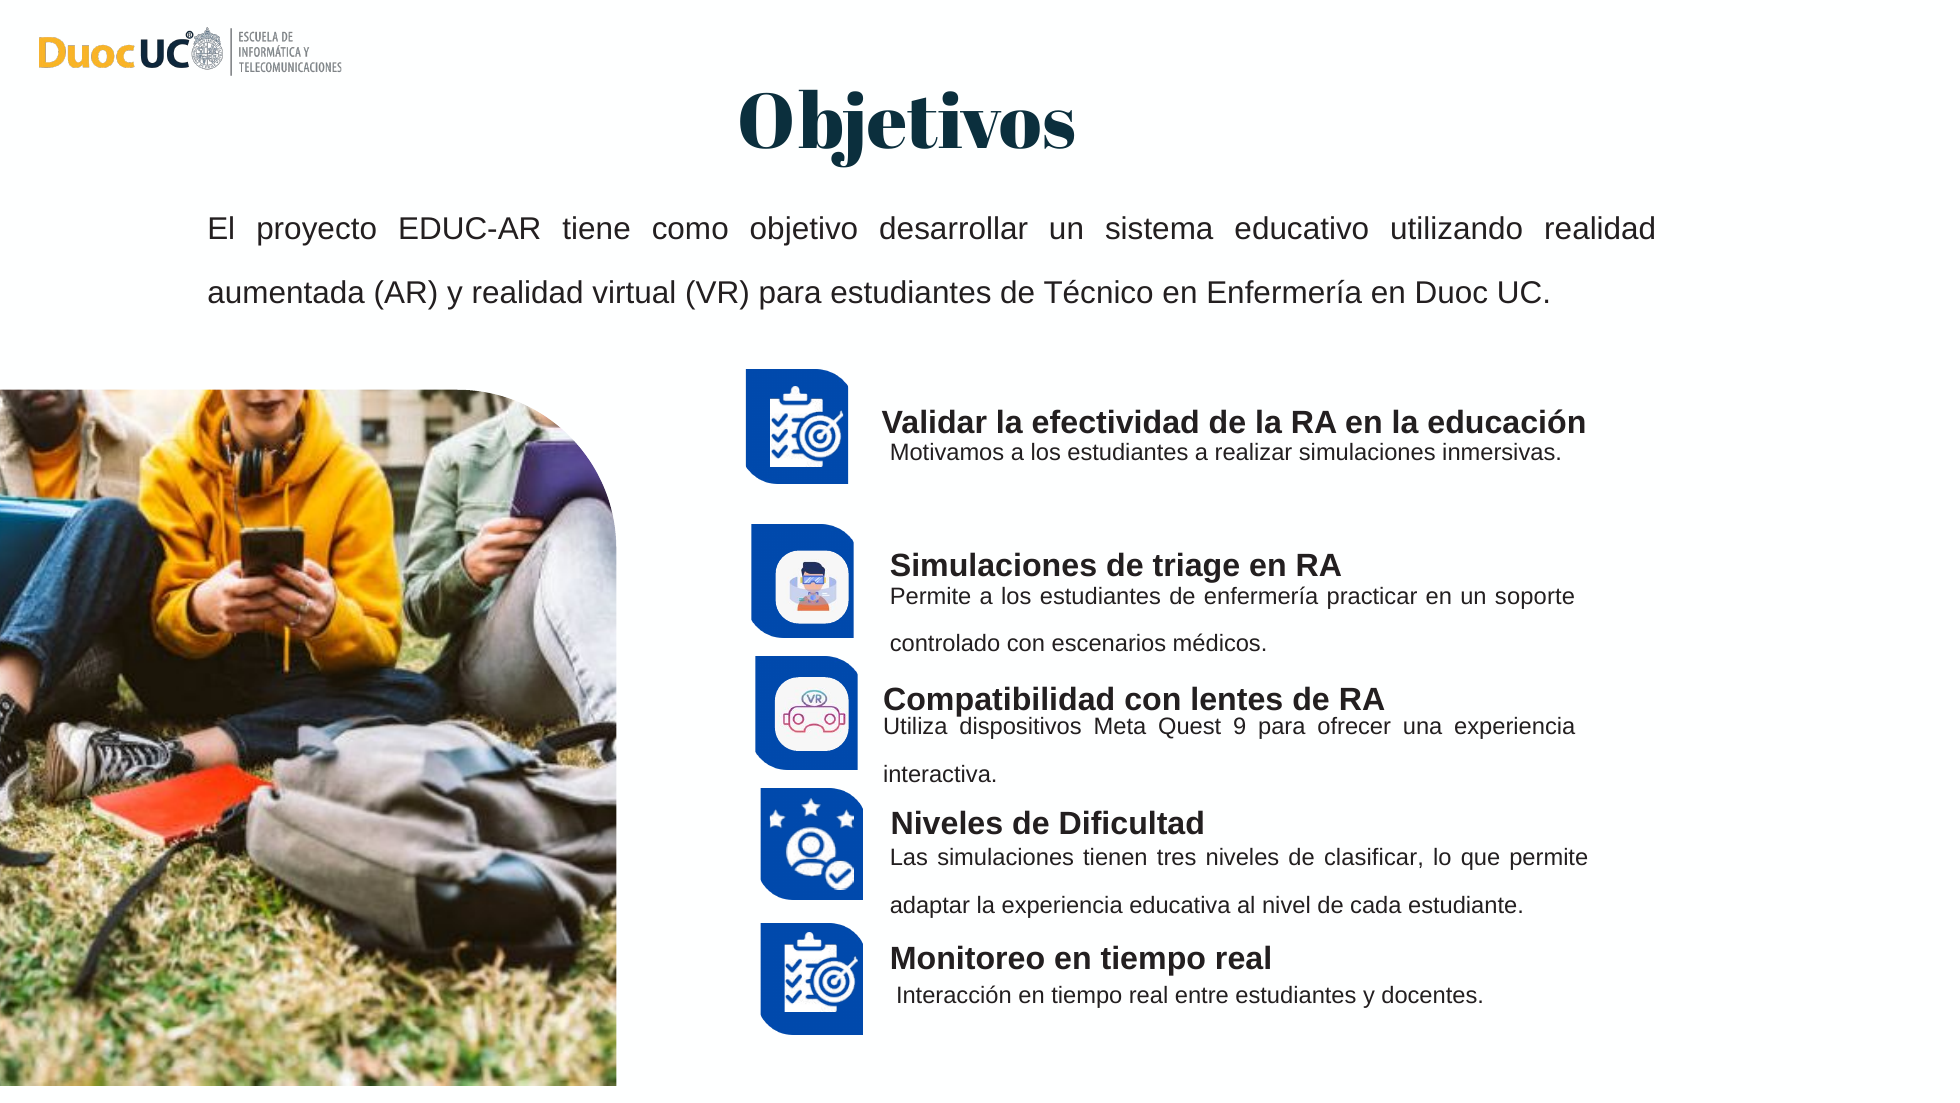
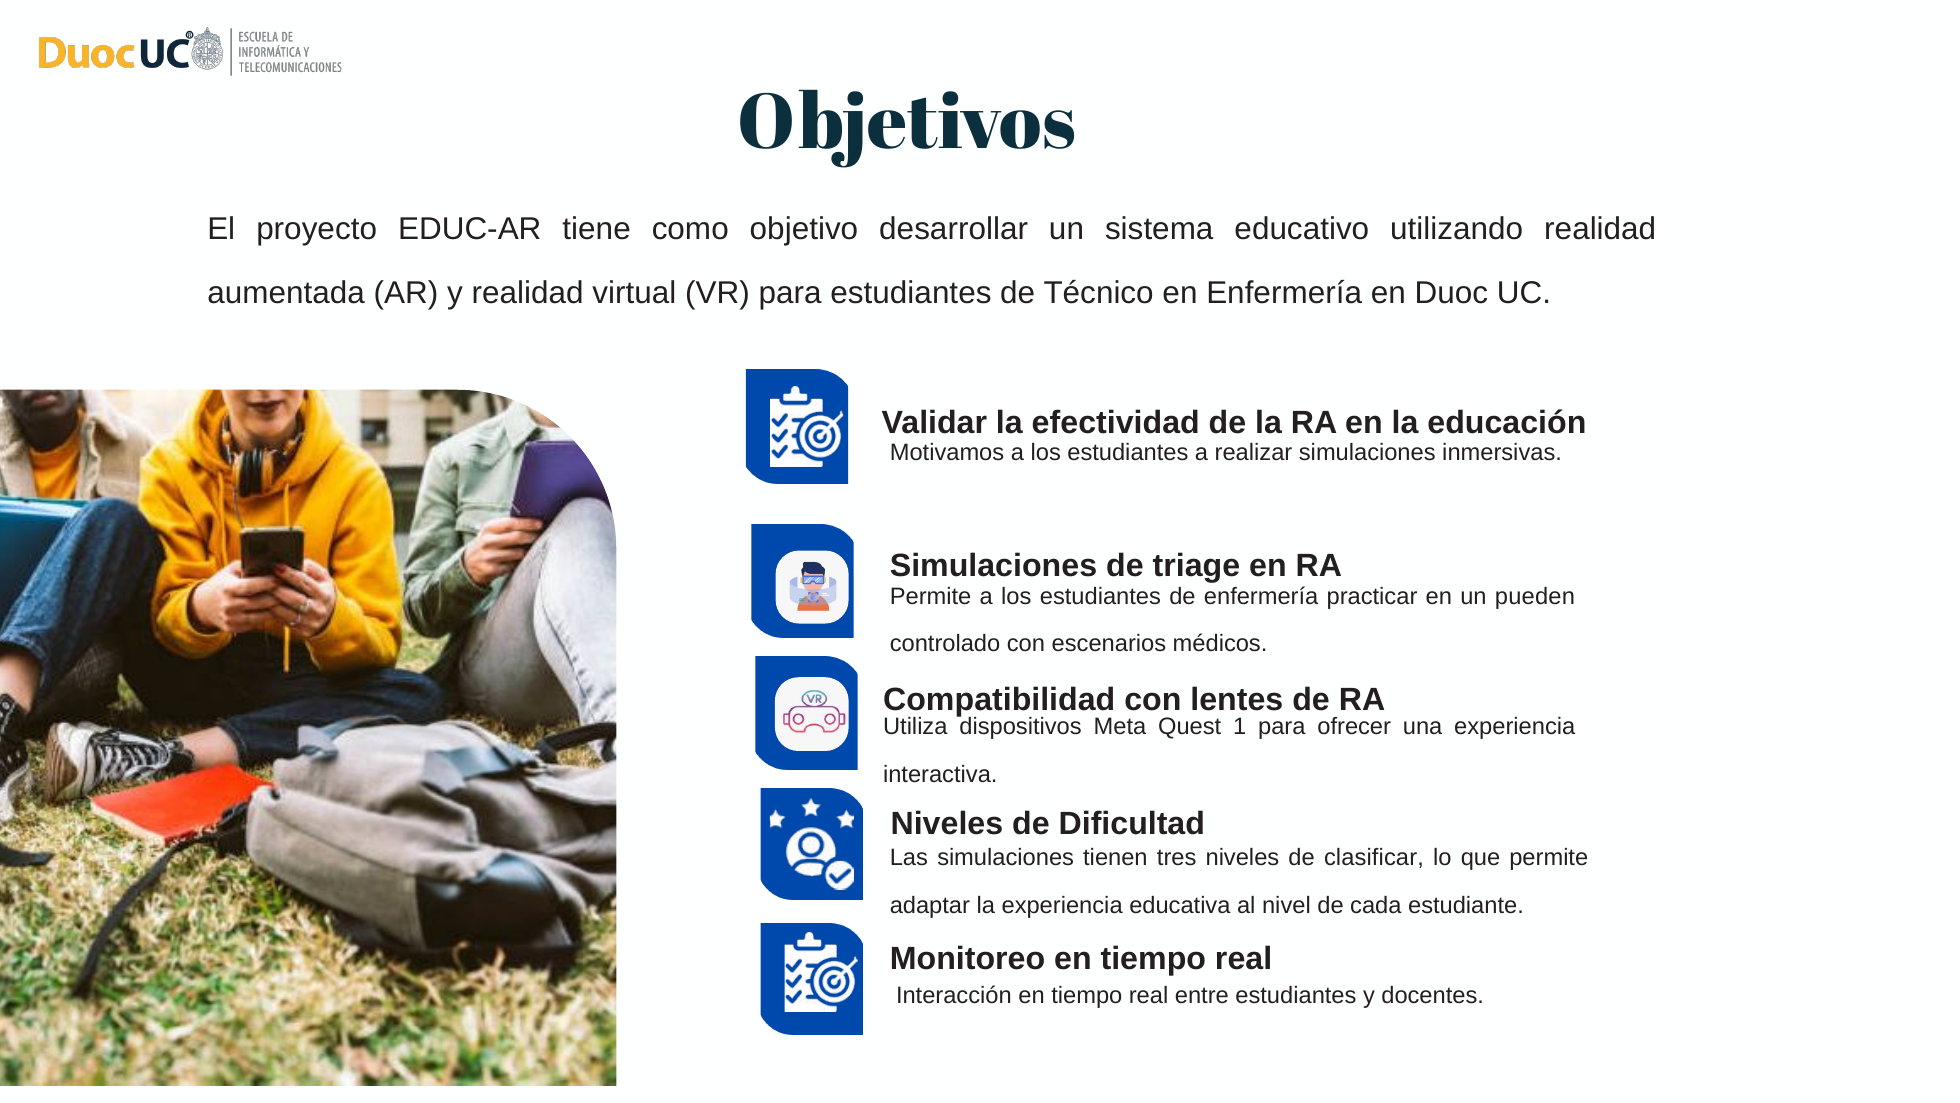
soporte: soporte -> pueden (1535, 596)
9: 9 -> 1 (1240, 727)
